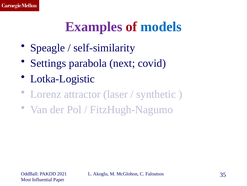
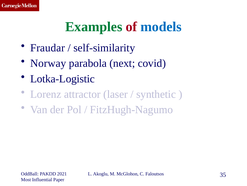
Examples colour: purple -> green (94, 27)
Speagle: Speagle -> Fraudar (48, 48)
Settings: Settings -> Norway (48, 63)
